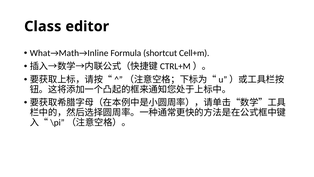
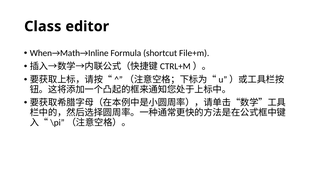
What→Math→Inline: What→Math→Inline -> When→Math→Inline (69, 53)
Cell+m: Cell+m -> File+m (194, 53)
